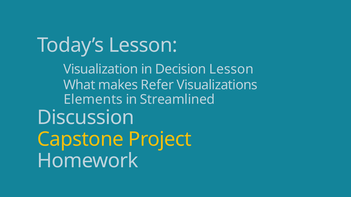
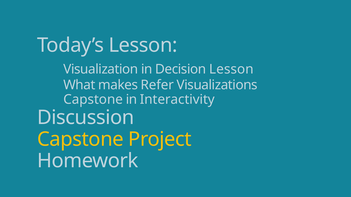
Elements: Elements -> Capstone (93, 100)
Streamlined: Streamlined -> Interactivity (177, 100)
